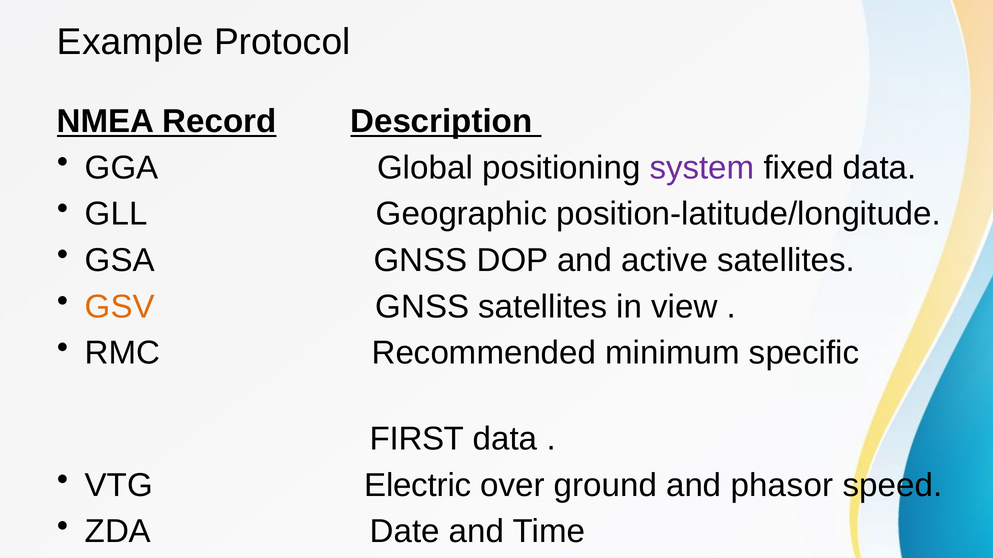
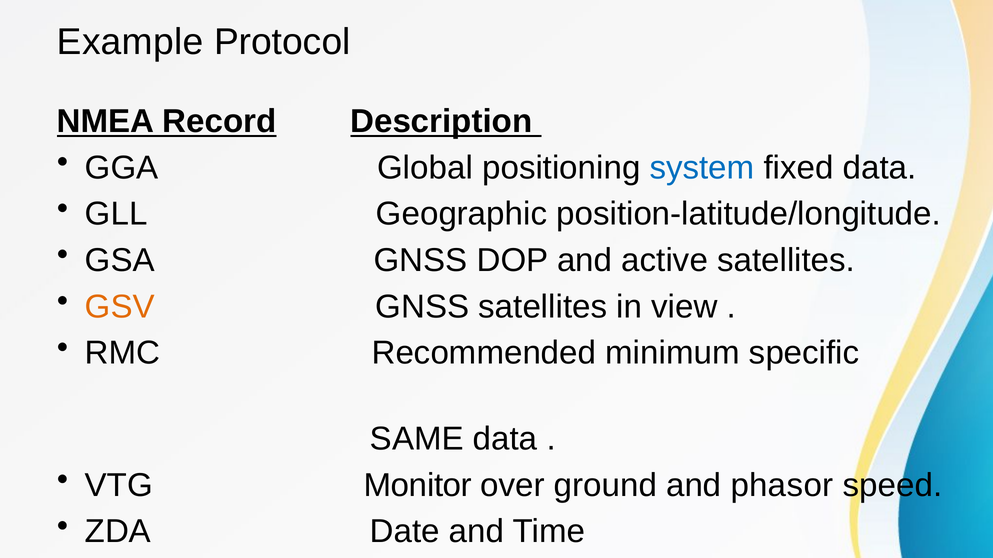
system colour: purple -> blue (702, 168)
FIRST: FIRST -> SAME (417, 439)
Electric: Electric -> Monitor (418, 486)
